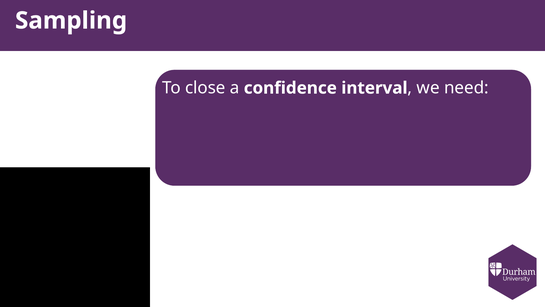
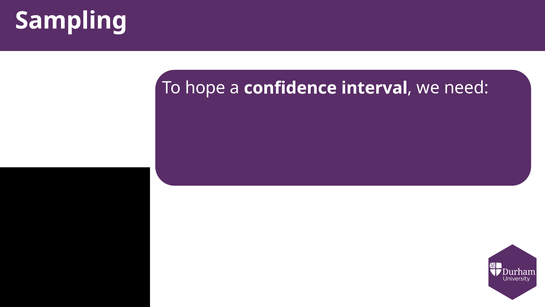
close: close -> hope (205, 88)
